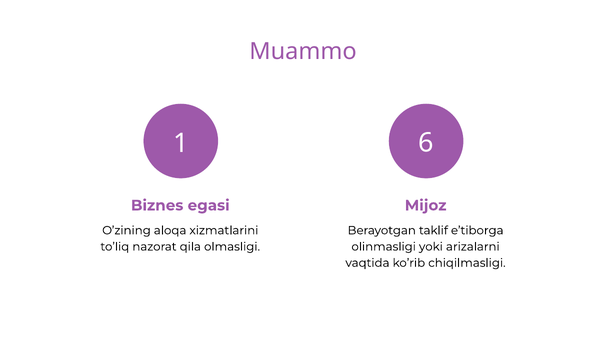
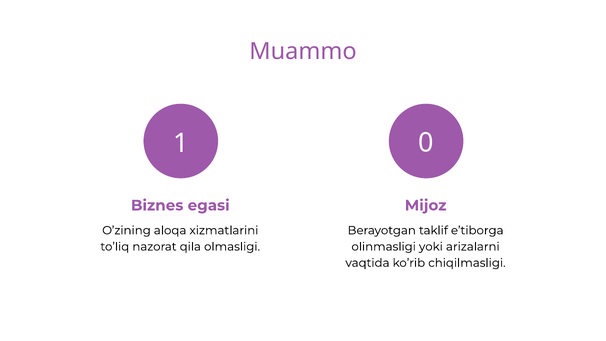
6: 6 -> 0 (426, 143)
